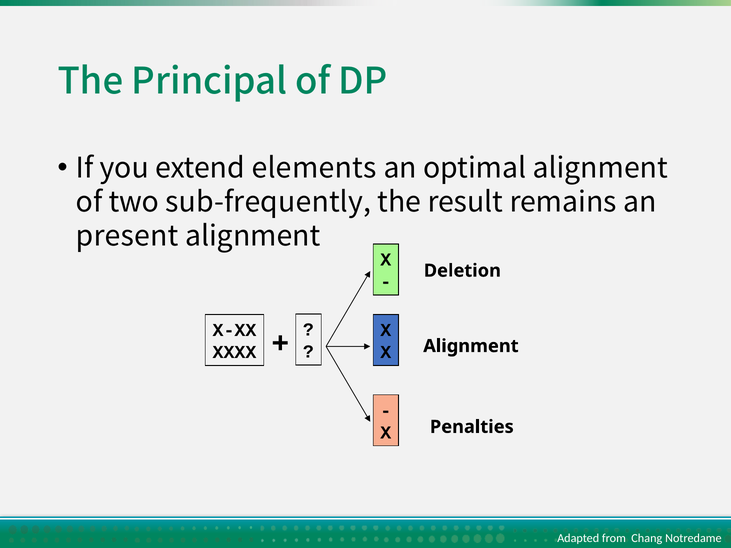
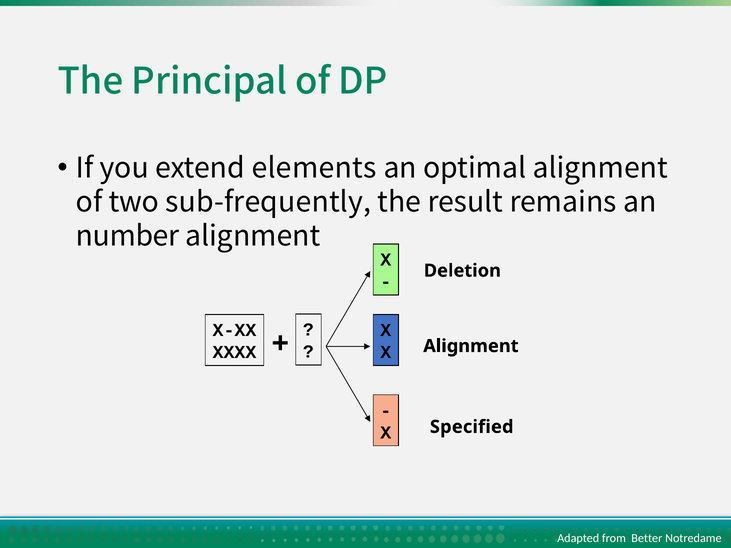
present: present -> number (128, 237)
Penalties: Penalties -> Specified (472, 427)
Chang: Chang -> Better (647, 539)
